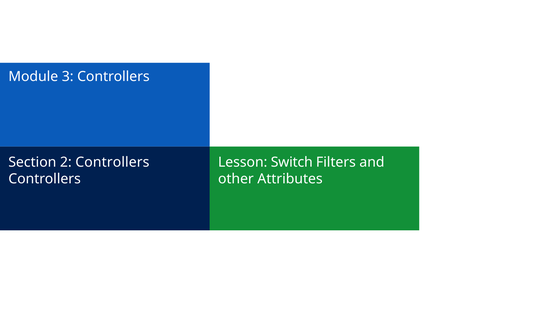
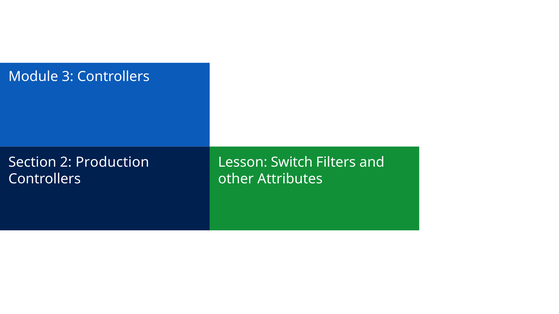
2 Controllers: Controllers -> Production (112, 162)
